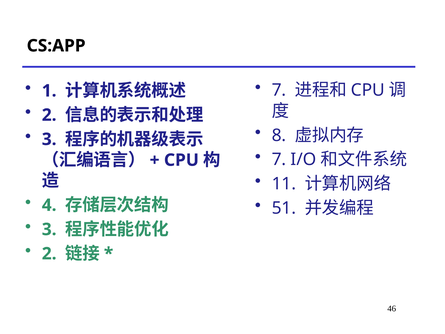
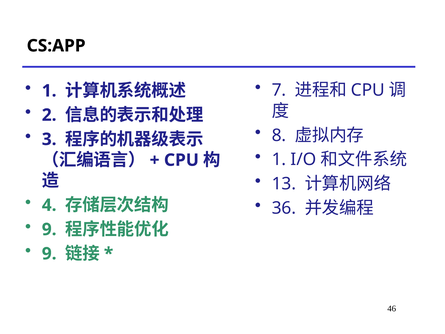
7: 7 -> 1 (279, 159)
11: 11 -> 13 (284, 184)
51: 51 -> 36 (284, 208)
3: 3 -> 9 (49, 229)
2: 2 -> 9 (49, 254)
